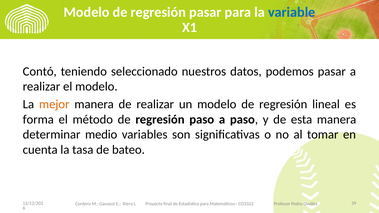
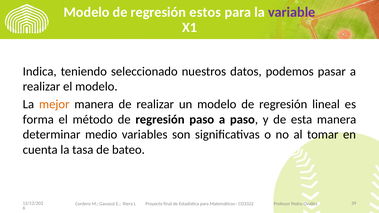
regresión pasar: pasar -> estos (205, 12)
variable colour: blue -> purple (292, 12)
Contó: Contó -> Indica (40, 71)
